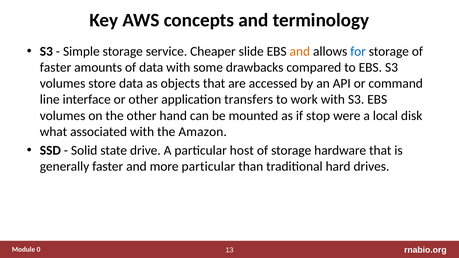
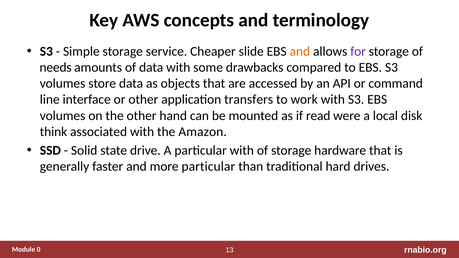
for colour: blue -> purple (358, 51)
faster: faster -> needs (56, 67)
stop: stop -> read (318, 116)
what: what -> think (54, 132)
particular host: host -> with (242, 151)
